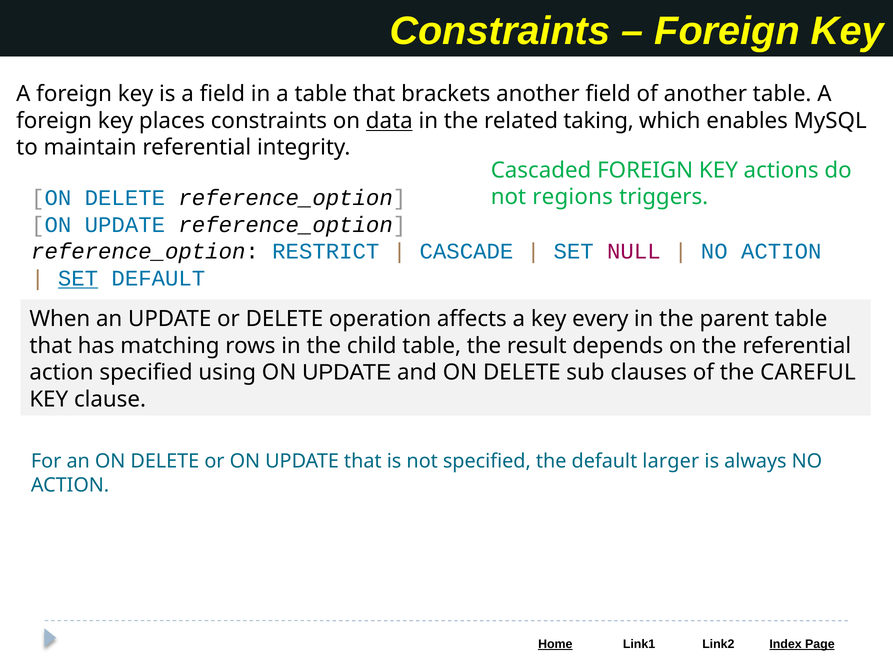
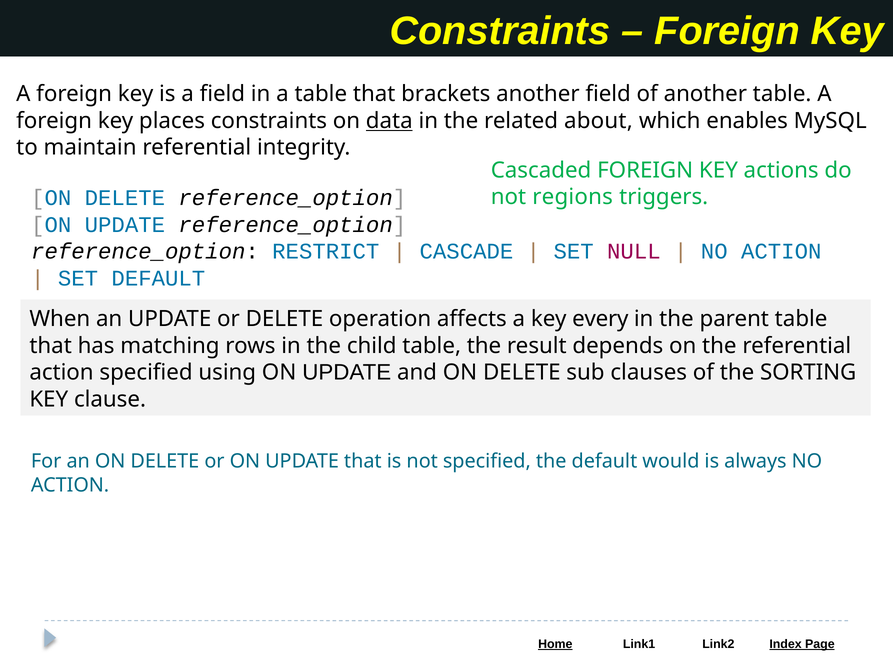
taking: taking -> about (598, 121)
SET underline: present -> none (78, 278)
CAREFUL: CAREFUL -> SORTING (808, 372)
larger: larger -> would (671, 461)
